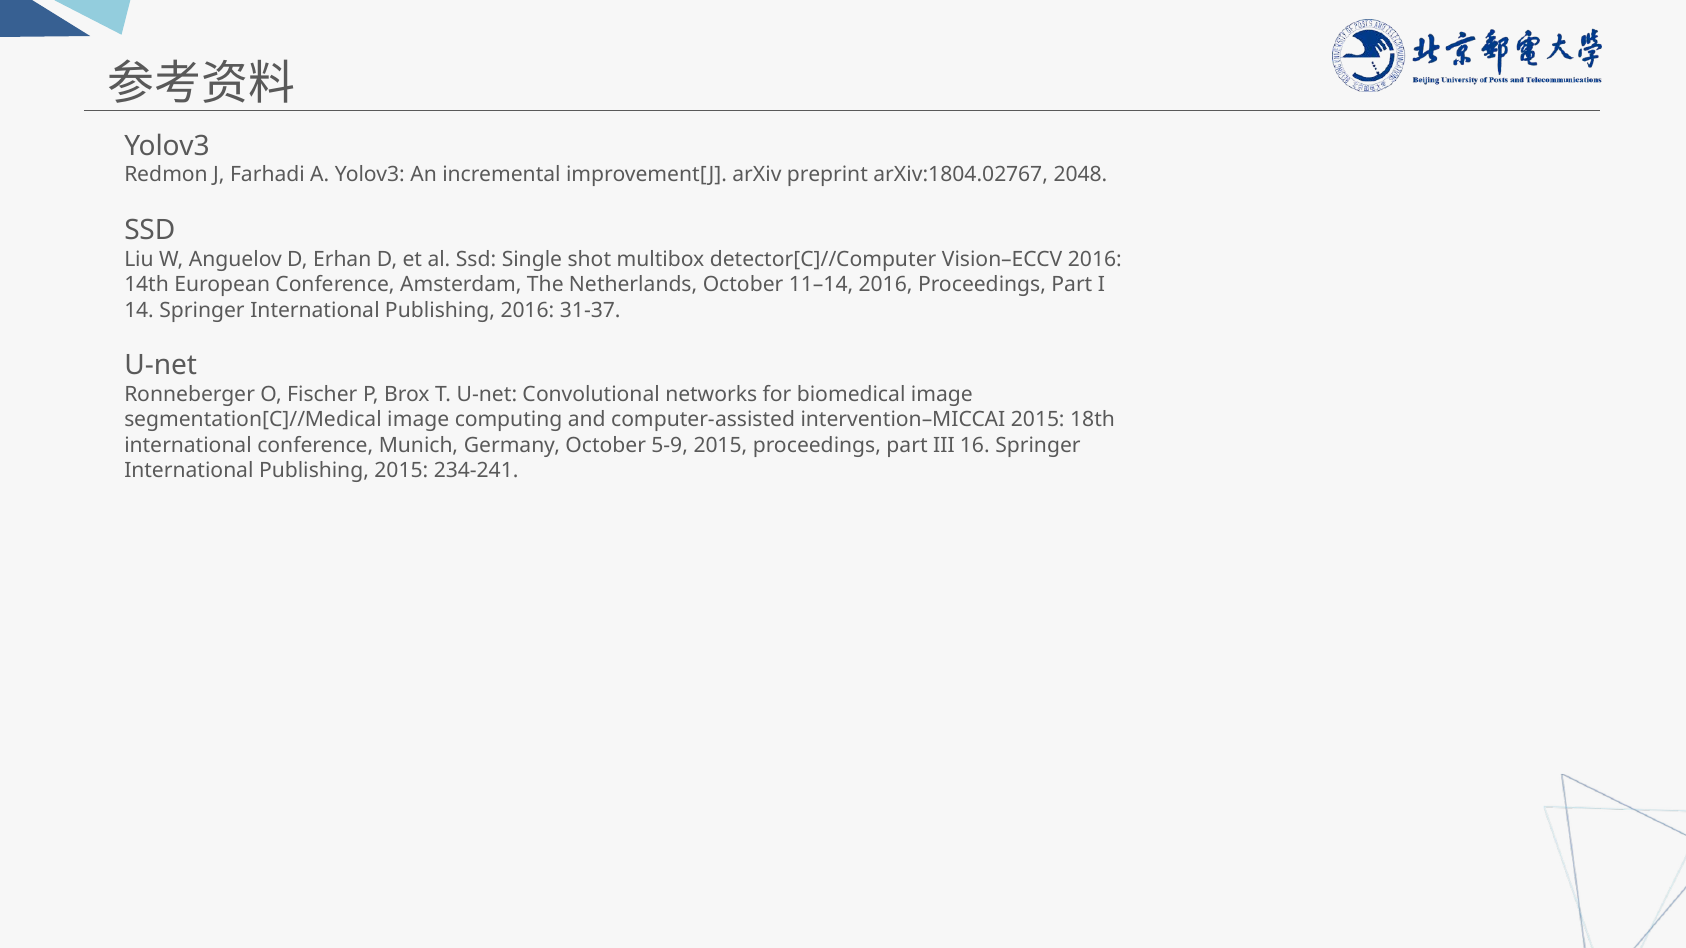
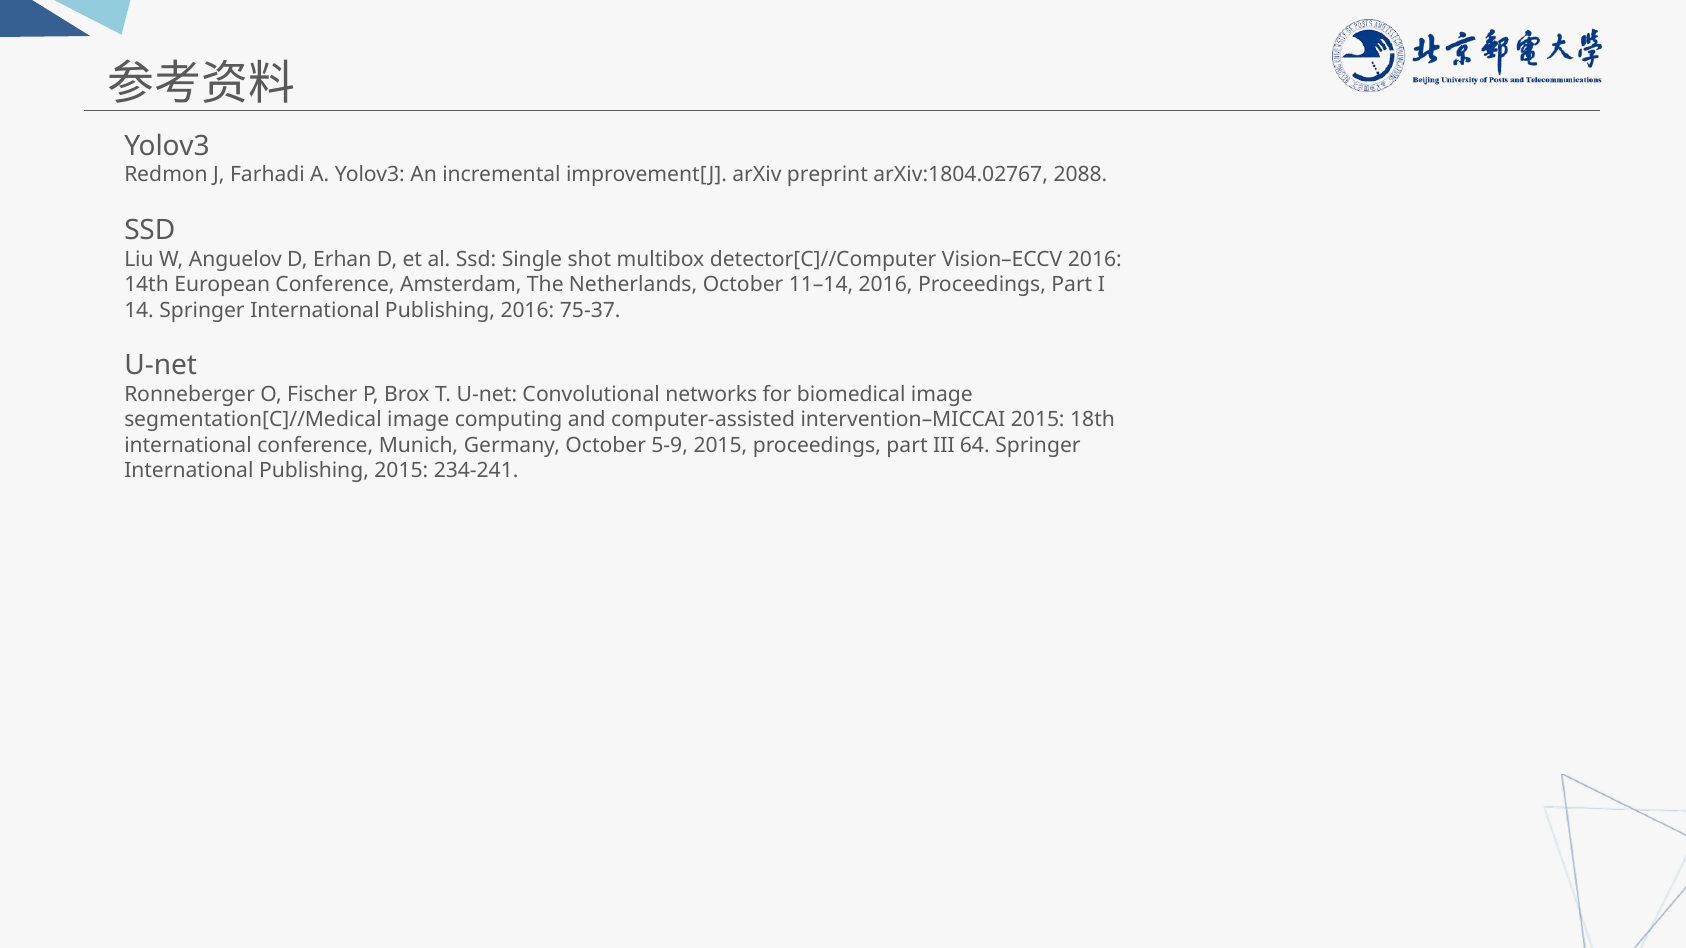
2048: 2048 -> 2088 (1080, 175)
31-37: 31-37 -> 75-37 (590, 310)
16: 16 -> 64 (975, 445)
